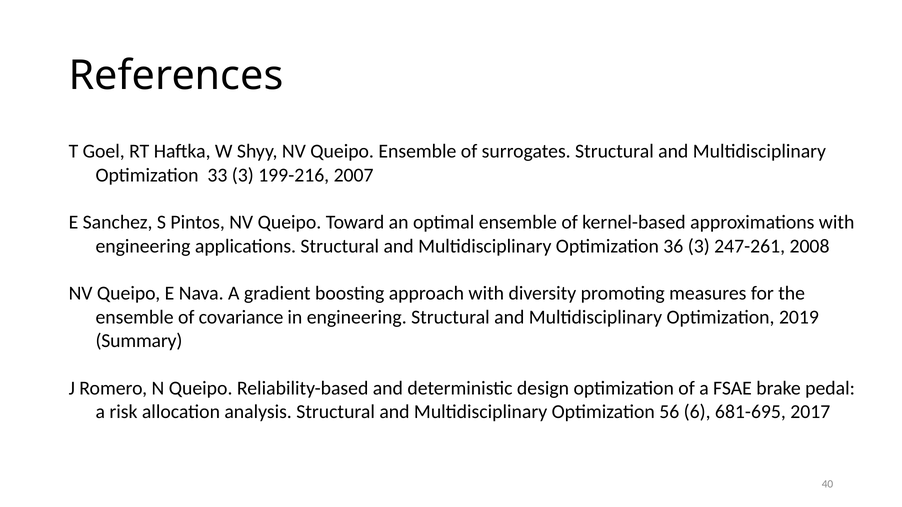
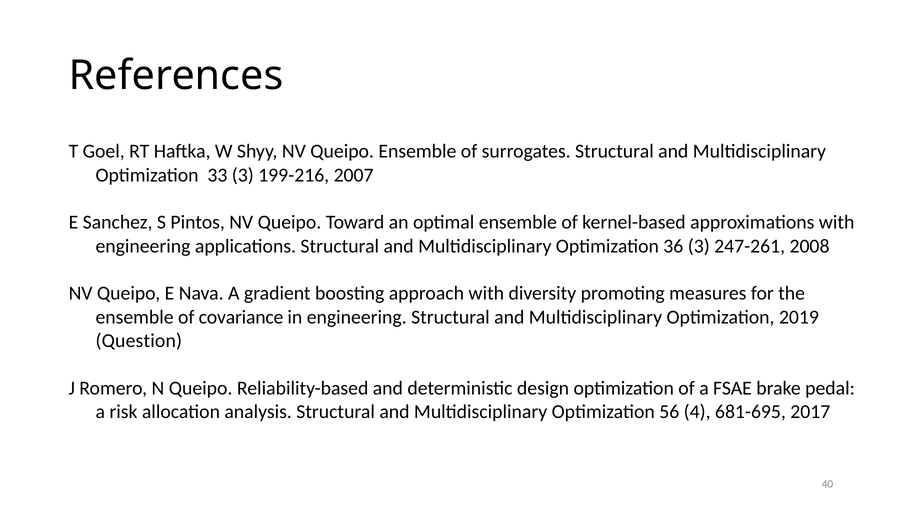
Summary: Summary -> Question (139, 341)
6: 6 -> 4 (697, 412)
